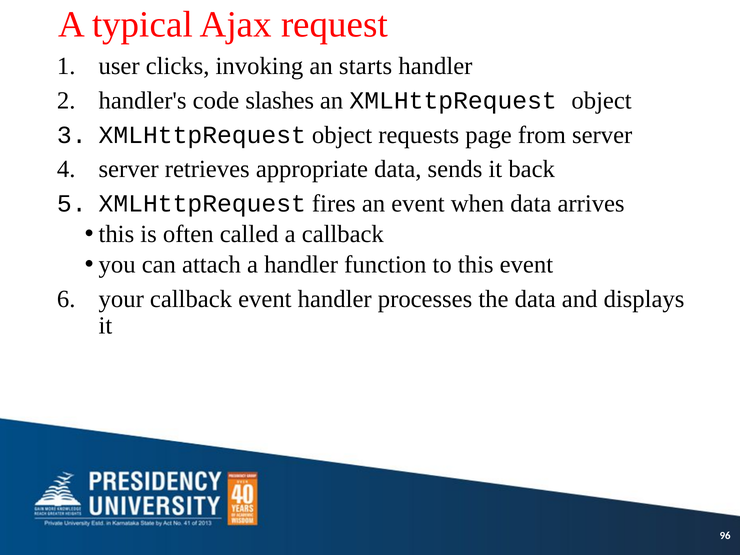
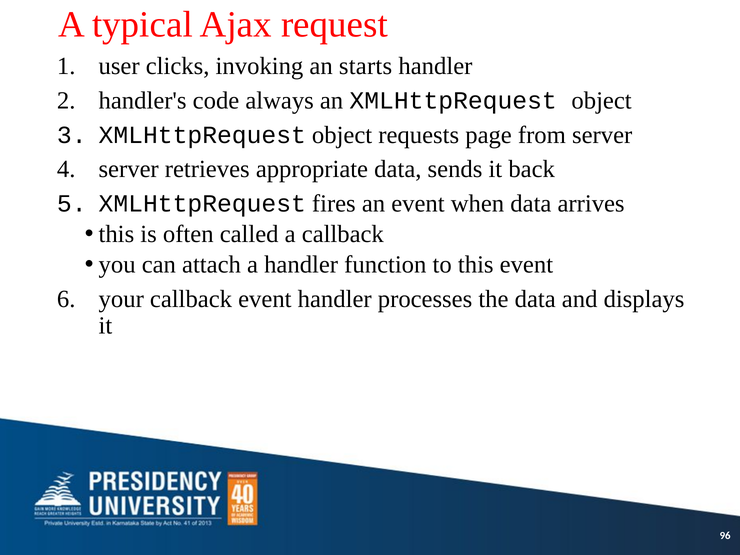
slashes: slashes -> always (280, 101)
